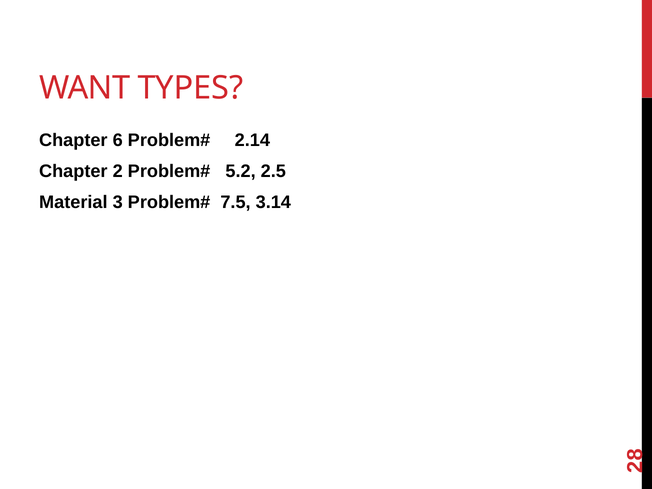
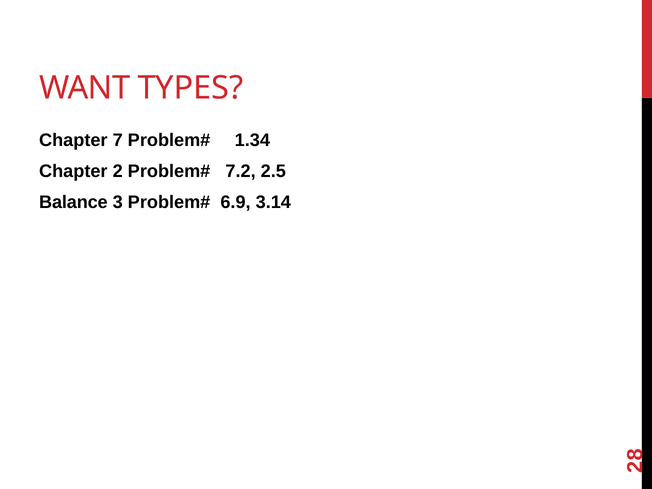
6: 6 -> 7 (118, 140)
2.14: 2.14 -> 1.34 (252, 140)
5.2: 5.2 -> 7.2 (241, 171)
Material: Material -> Balance (73, 202)
7.5: 7.5 -> 6.9 (236, 202)
